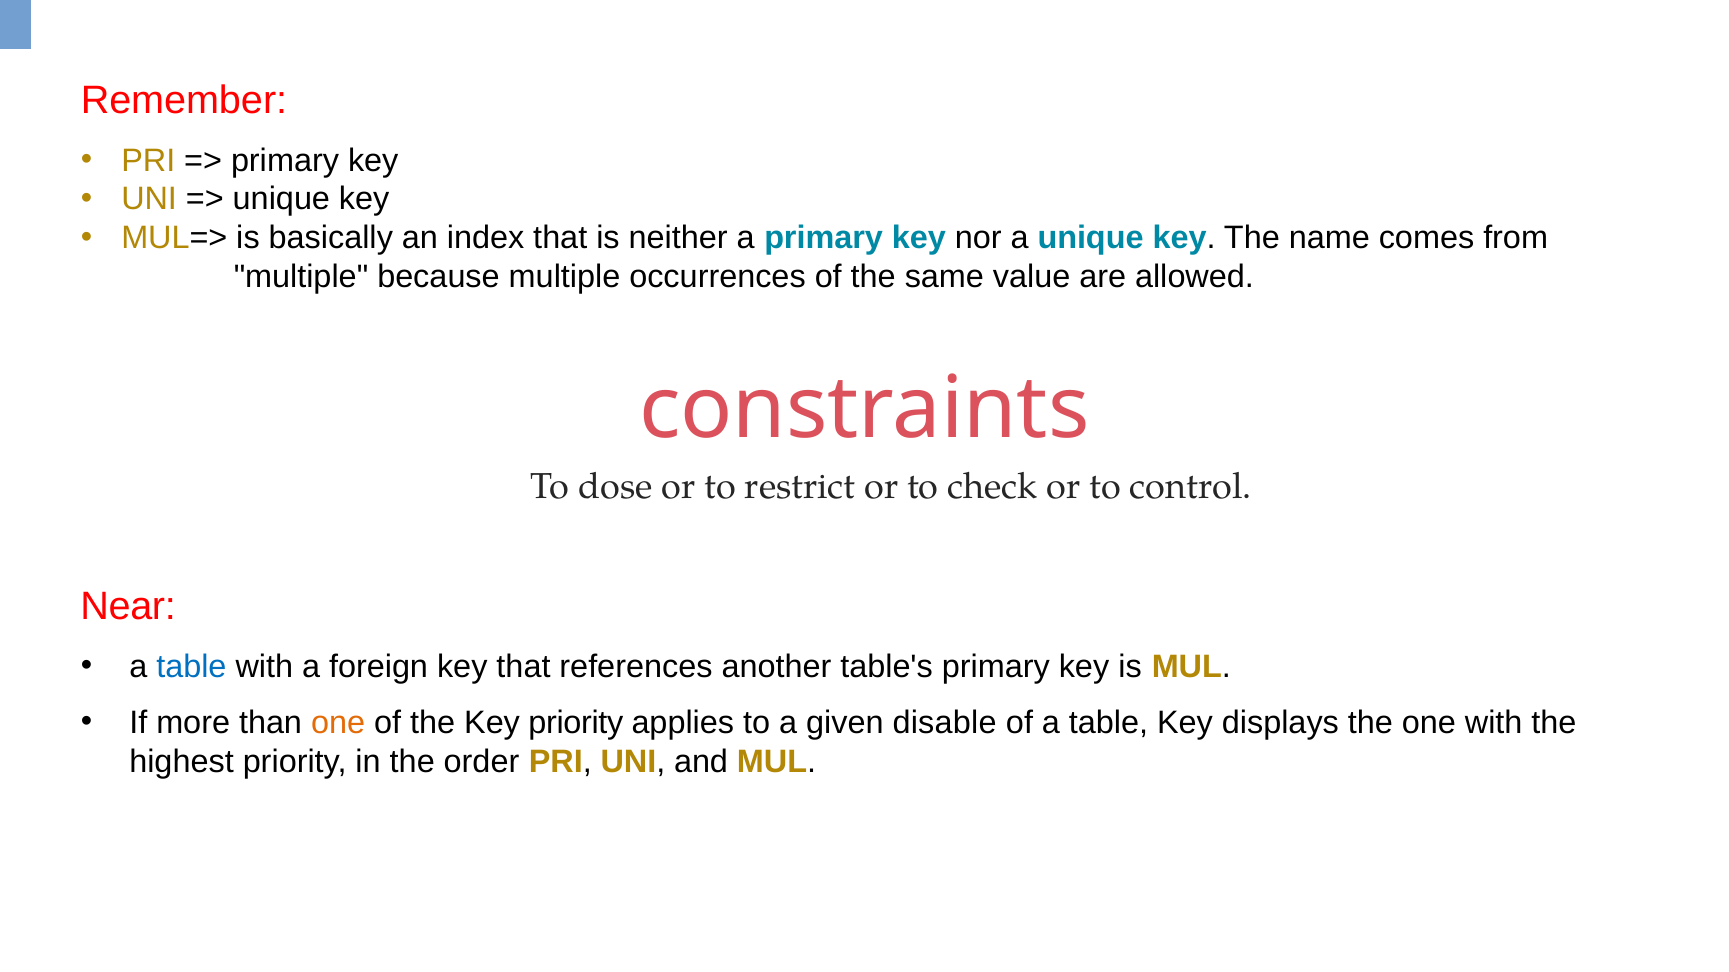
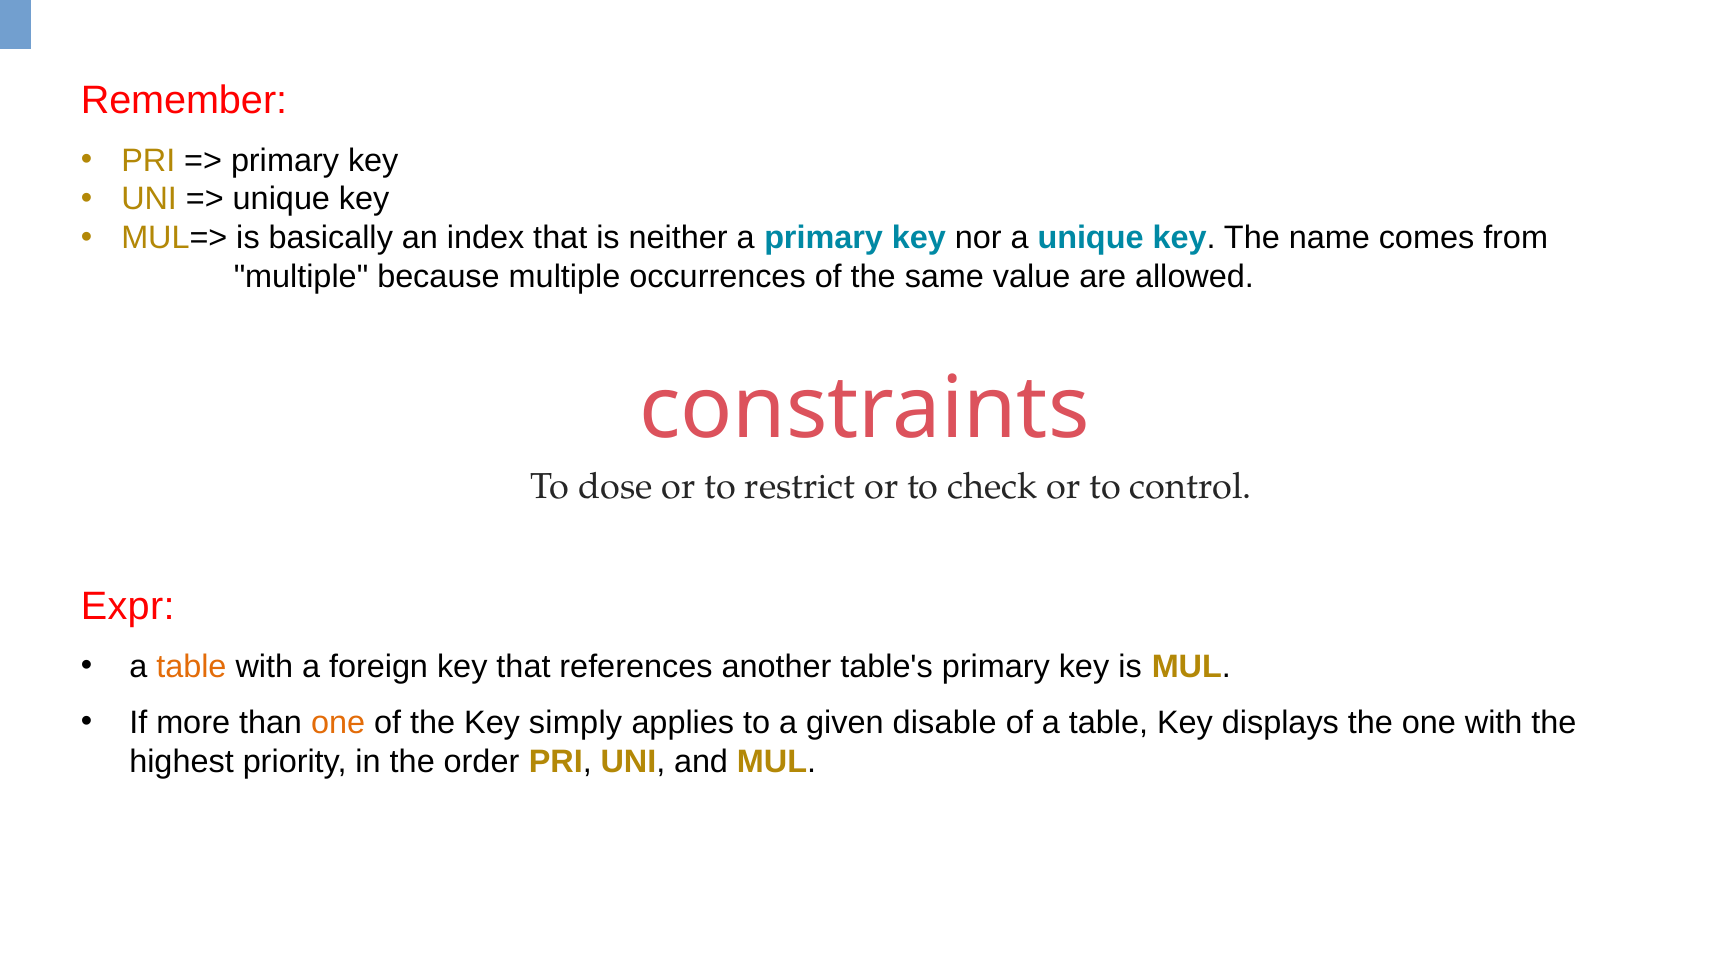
Near: Near -> Expr (128, 607)
table colour: blue -> orange (191, 667)
Key priority: priority -> simply (576, 723)
